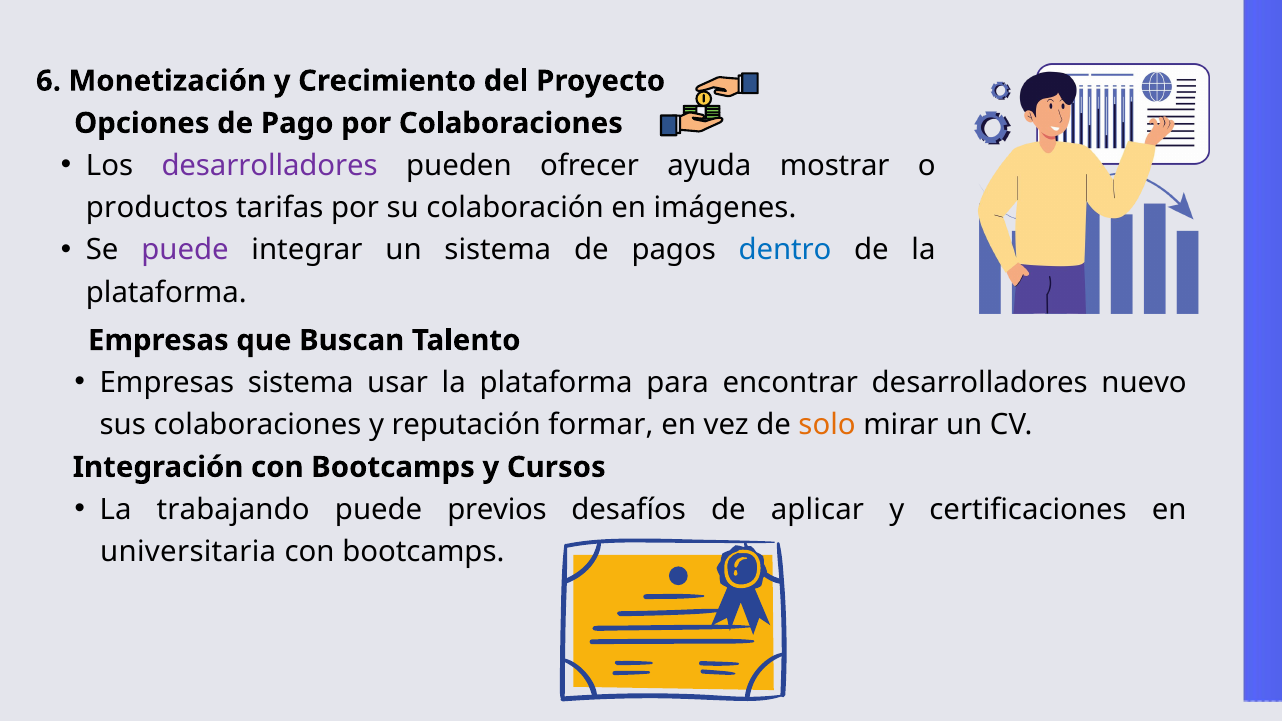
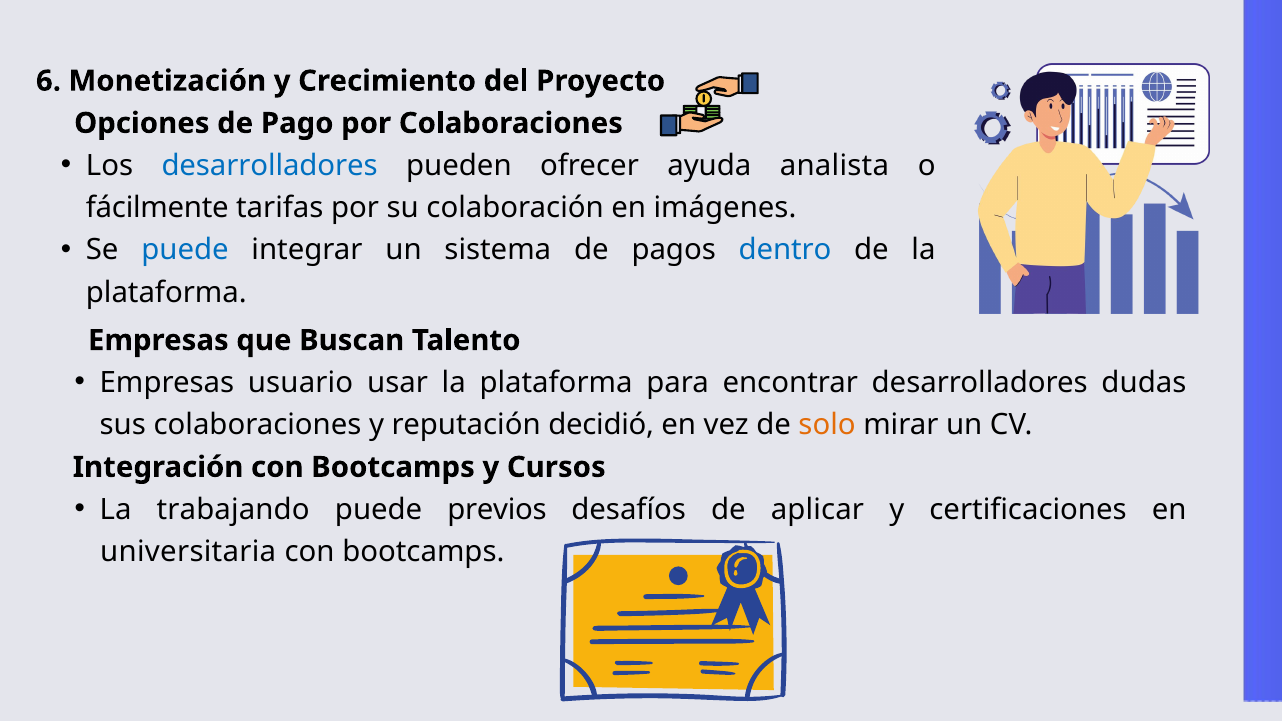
desarrolladores colour: purple -> blue (270, 166)
mostrar: mostrar -> analista (834, 166)
productos: productos -> fácilmente (157, 208)
puede colour: purple -> blue (185, 250)
Empresas sistema: sistema -> usuario (301, 383)
nuevo: nuevo -> dudas (1144, 383)
formar: formar -> decidió (601, 425)
